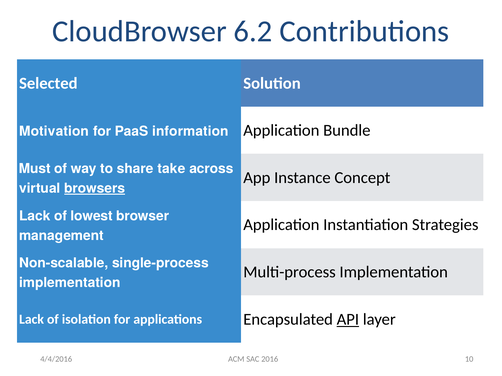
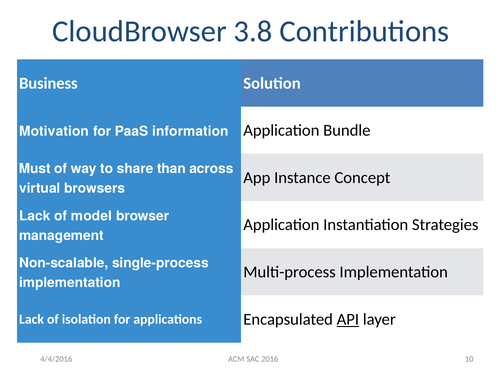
6.2: 6.2 -> 3.8 (253, 32)
Selected: Selected -> Business (48, 83)
take: take -> than (172, 169)
browsers underline: present -> none (95, 189)
lowest: lowest -> model (91, 216)
